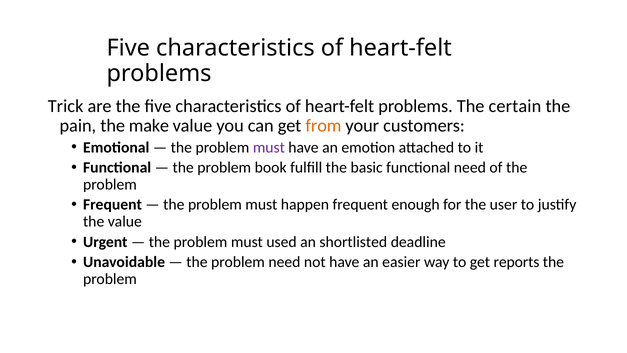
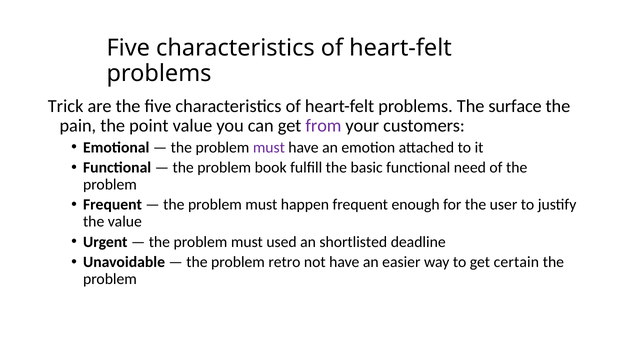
certain: certain -> surface (515, 106)
make: make -> point (149, 126)
from colour: orange -> purple (323, 126)
problem need: need -> retro (284, 262)
reports: reports -> certain (516, 262)
